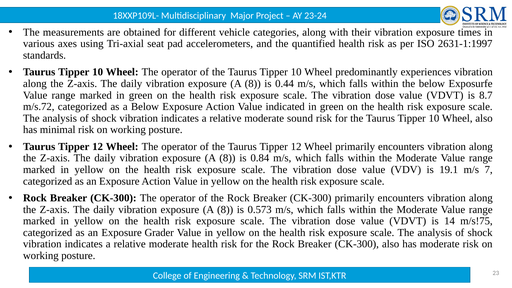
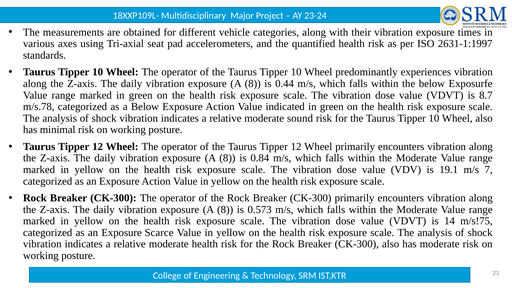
m/s.72: m/s.72 -> m/s.78 (39, 107)
Grader: Grader -> Scarce (159, 233)
